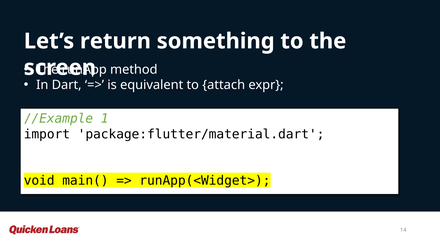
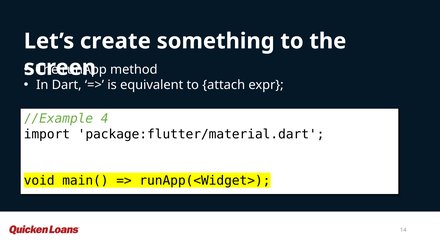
return: return -> create (115, 41)
1: 1 -> 4 (105, 118)
